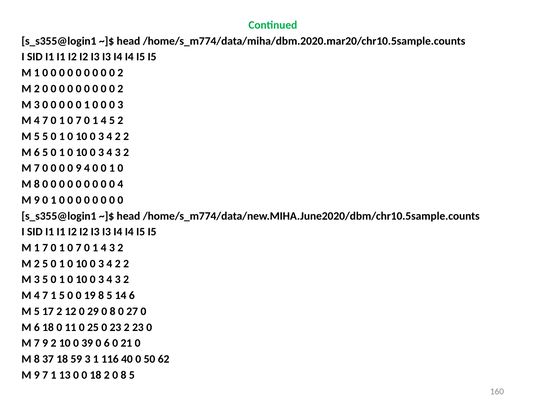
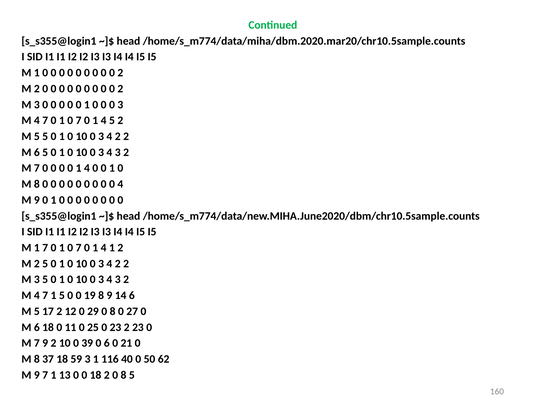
9: 9 -> 1 (79, 168)
1 4 3: 3 -> 1 (112, 248)
19 8 5: 5 -> 9 (109, 296)
